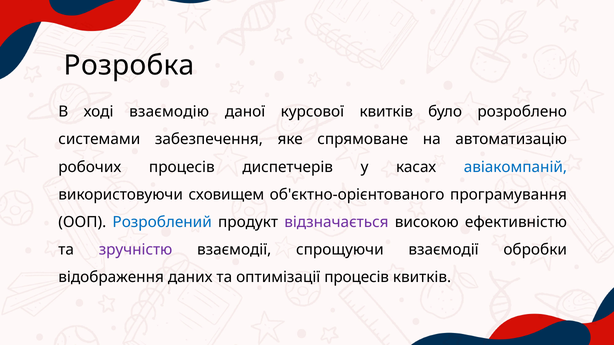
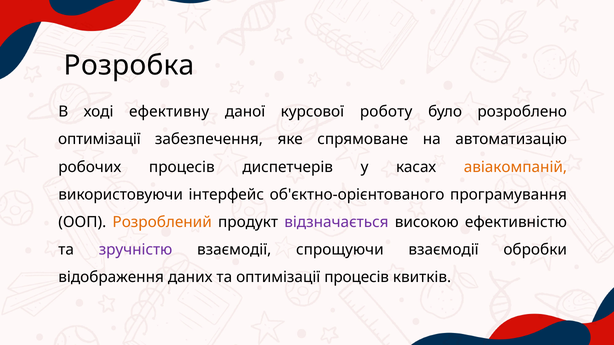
взаємодію: взаємодію -> ефективну (169, 112)
курсової квитків: квитків -> роботу (386, 112)
системами: системами -> оптимізації (99, 139)
авіакомпаній colour: blue -> orange (515, 167)
сховищем: сховищем -> інтерфейс (226, 195)
Розроблений colour: blue -> orange (162, 222)
